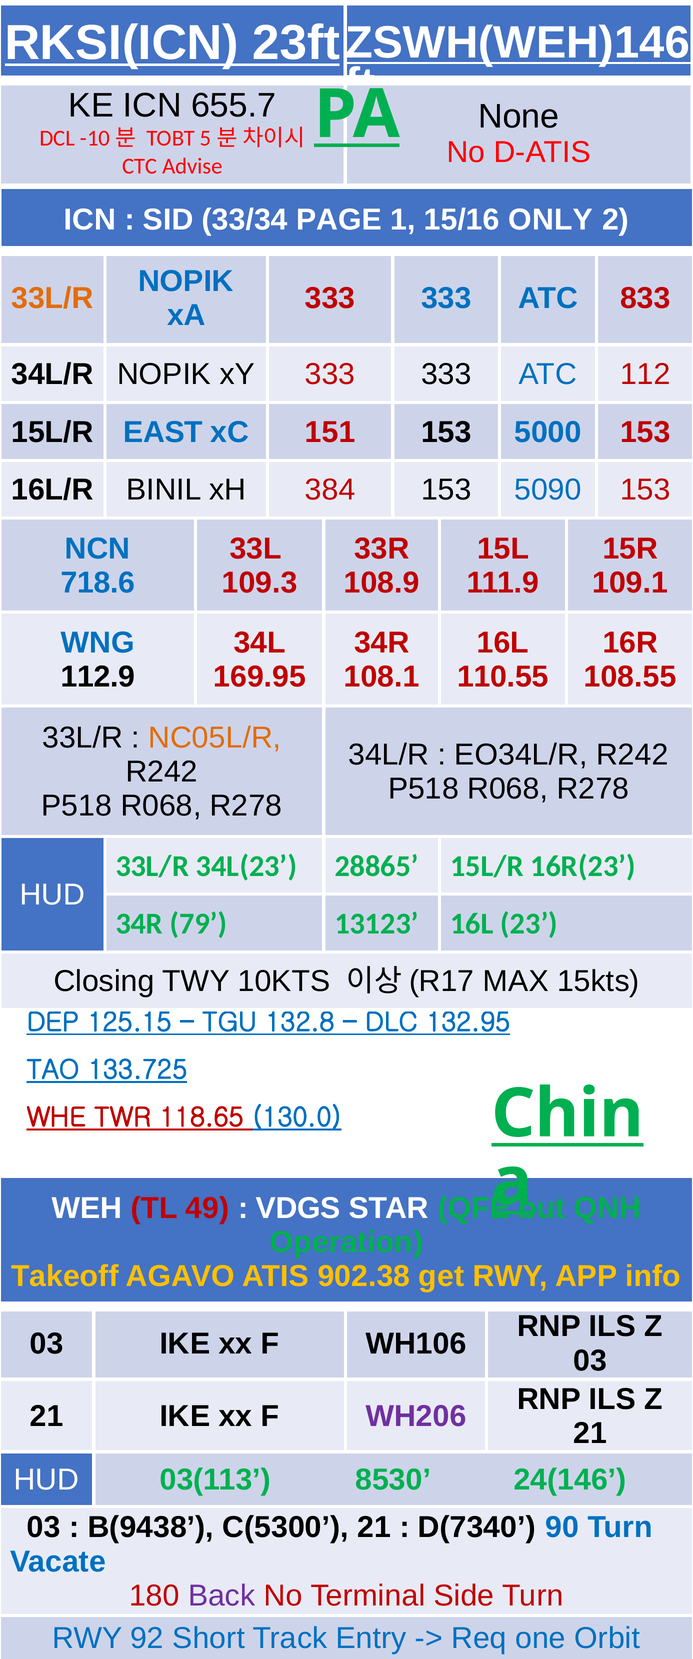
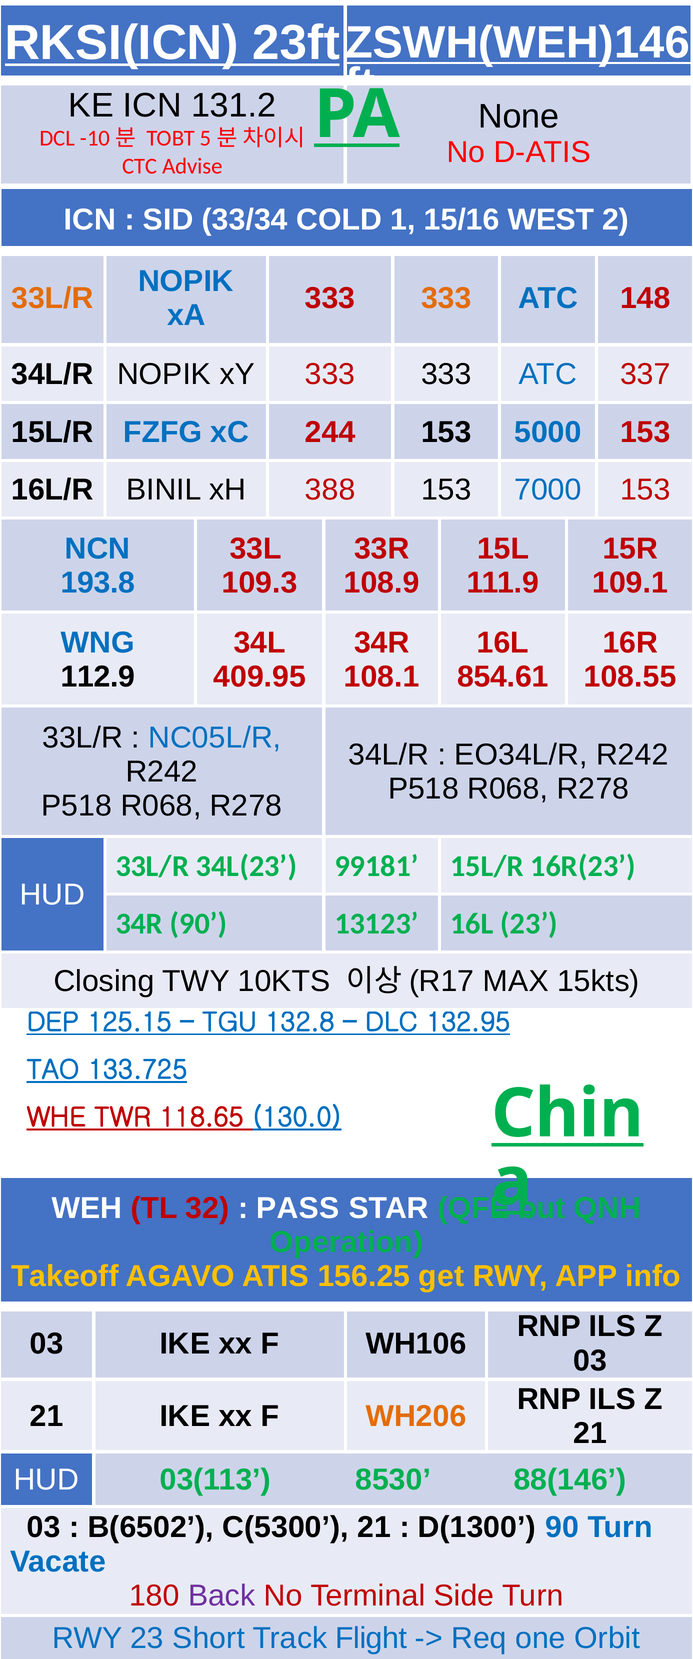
655.7: 655.7 -> 131.2 (234, 106)
PAGE: PAGE -> COLD (339, 219)
ONLY: ONLY -> WEST (551, 219)
333 colour: blue -> orange (446, 298)
833: 833 -> 148 (645, 298)
112: 112 -> 337 (645, 374)
EAST: EAST -> FZFG (163, 432)
151: 151 -> 244 (330, 432)
384: 384 -> 388 (330, 490)
5090: 5090 -> 7000 (548, 490)
718.6: 718.6 -> 193.8 (98, 582)
169.95: 169.95 -> 409.95 (260, 676)
110.55: 110.55 -> 854.61 (503, 676)
NC05L/R colour: orange -> blue (215, 737)
28865: 28865 -> 99181 (377, 866)
34R 79: 79 -> 90 (199, 923)
49: 49 -> 32 (207, 1207)
VDGS: VDGS -> PASS (298, 1207)
902.38: 902.38 -> 156.25 (364, 1276)
WH206 colour: purple -> orange (416, 1415)
24(146: 24(146 -> 88(146 (570, 1479)
B(9438: B(9438 -> B(6502 (151, 1527)
D(7340: D(7340 -> D(1300 (477, 1527)
RWY 92: 92 -> 23 (147, 1638)
Entry: Entry -> Flight (371, 1638)
